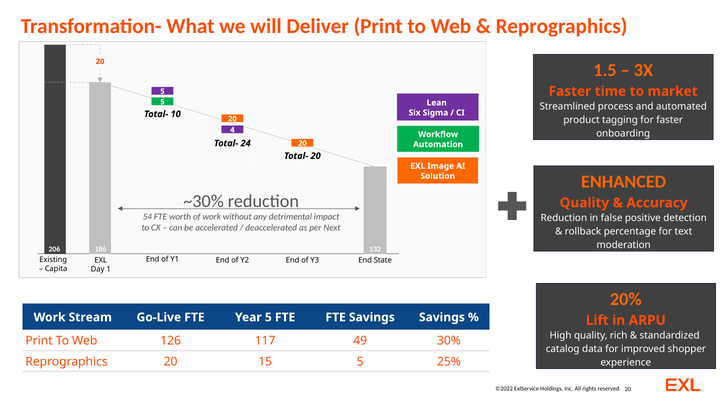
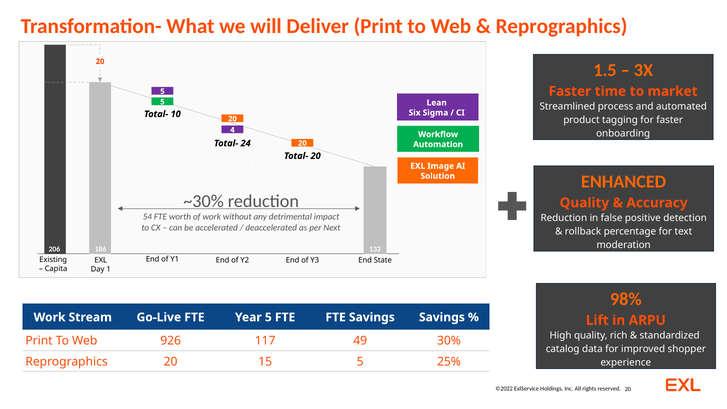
20%: 20% -> 98% (626, 299)
126: 126 -> 926 (171, 341)
